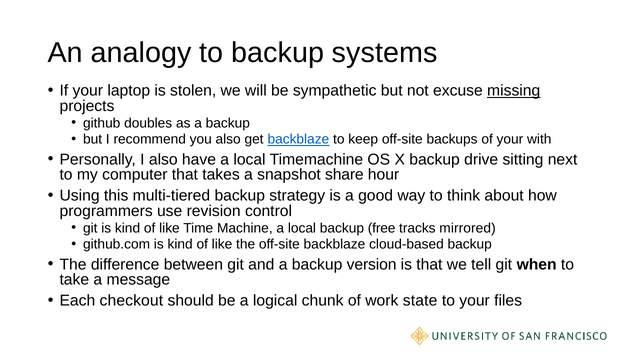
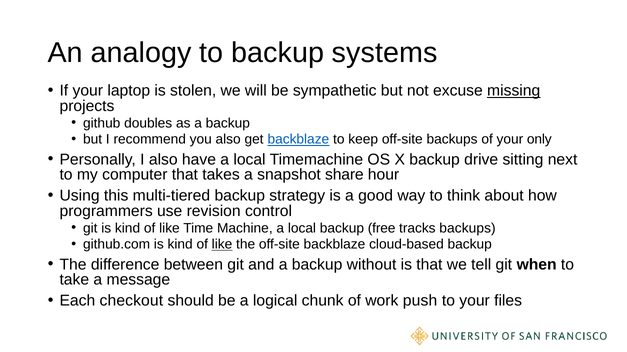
with: with -> only (539, 140)
tracks mirrored: mirrored -> backups (468, 229)
like underline: none -> present (222, 245)
version: version -> without (372, 265)
state: state -> push (420, 301)
